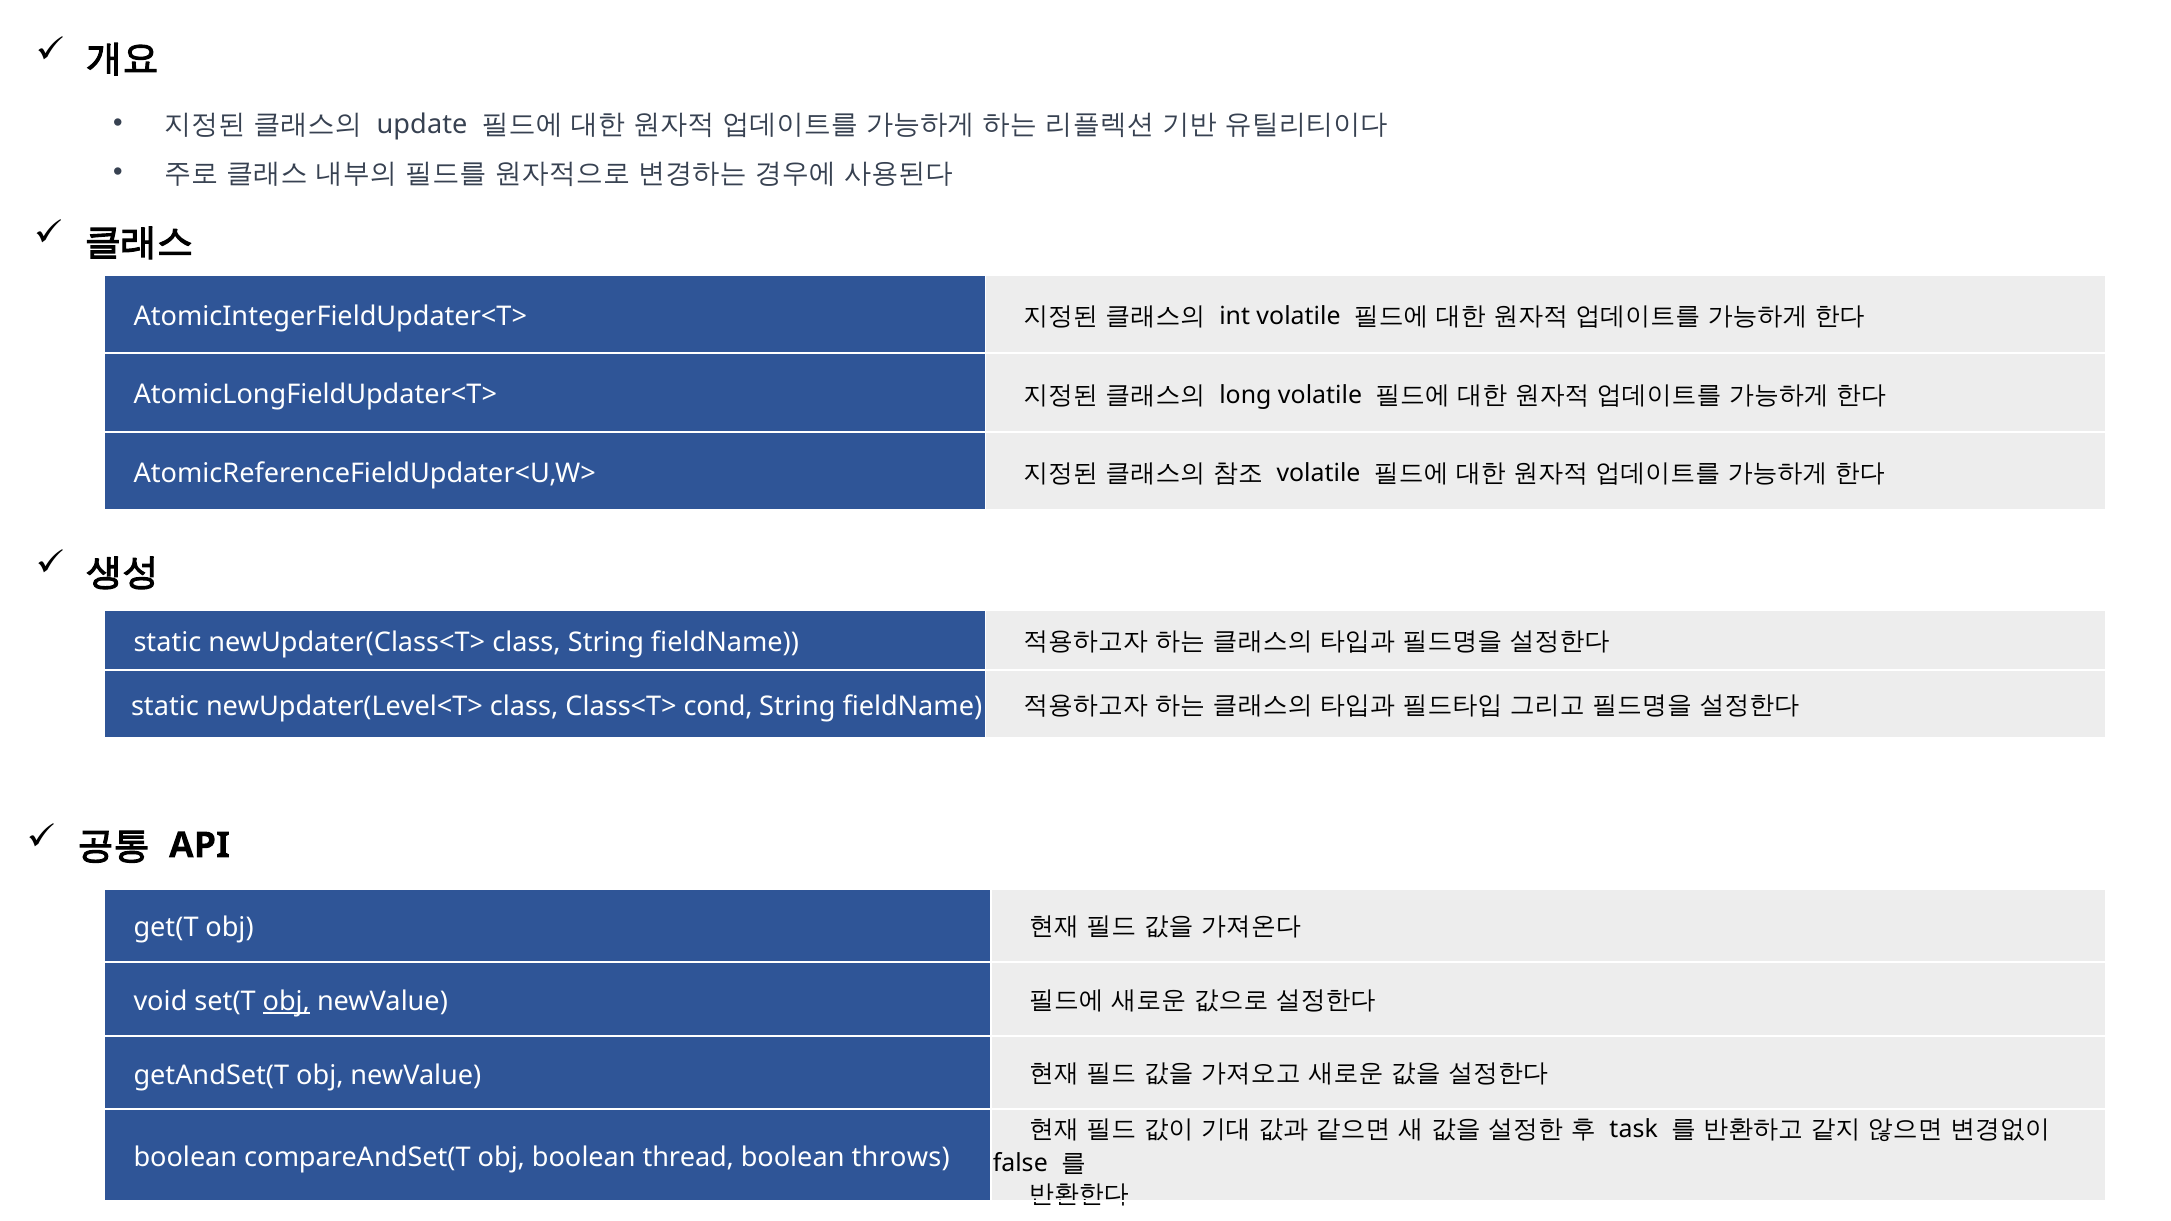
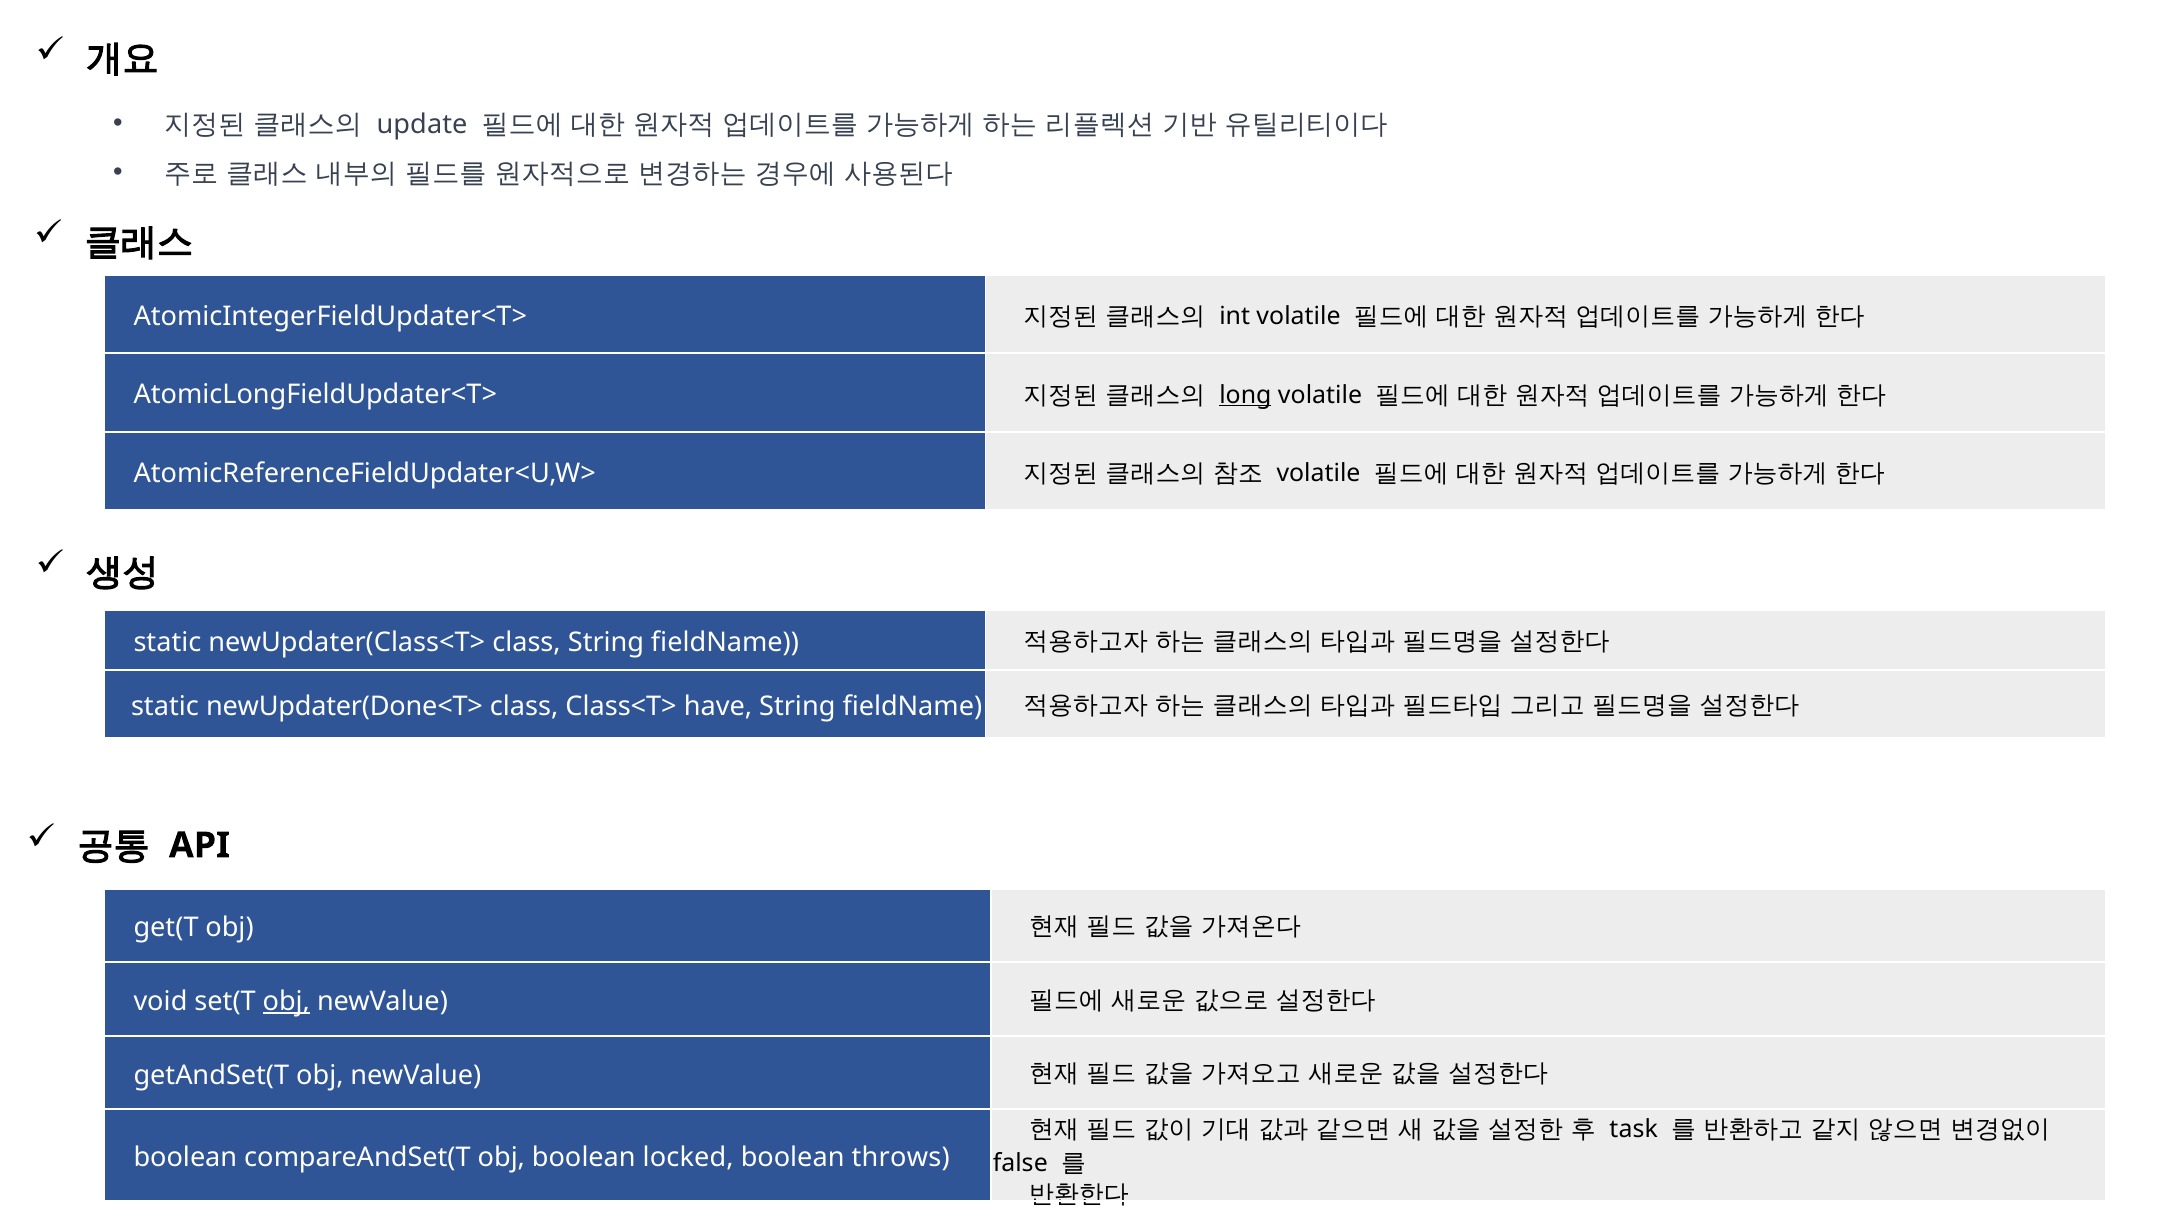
long underline: none -> present (1245, 395)
newUpdater(Level<T>: newUpdater(Level<T> -> newUpdater(Done<T> (345, 707)
cond: cond -> have (718, 707)
thread: thread -> locked (688, 1158)
